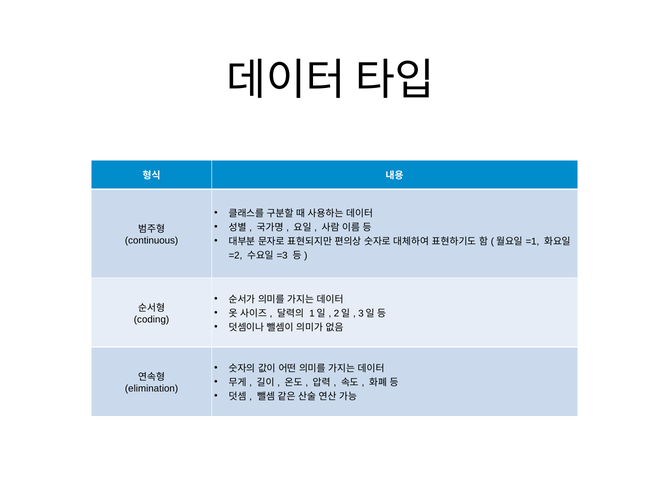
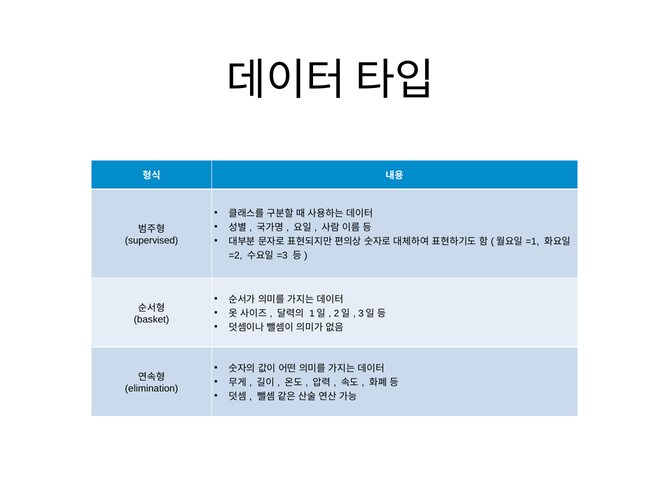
continuous: continuous -> supervised (152, 240)
coding: coding -> basket (151, 319)
